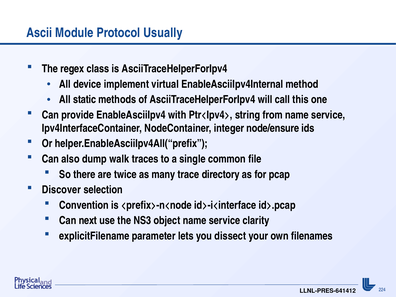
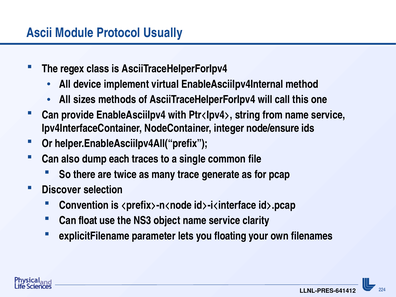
static: static -> sizes (85, 100)
walk: walk -> each (119, 159)
directory: directory -> generate (221, 174)
next: next -> float (88, 221)
dissect: dissect -> floating (230, 236)
